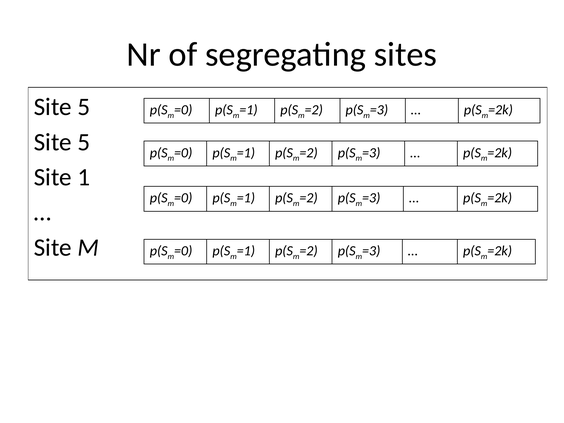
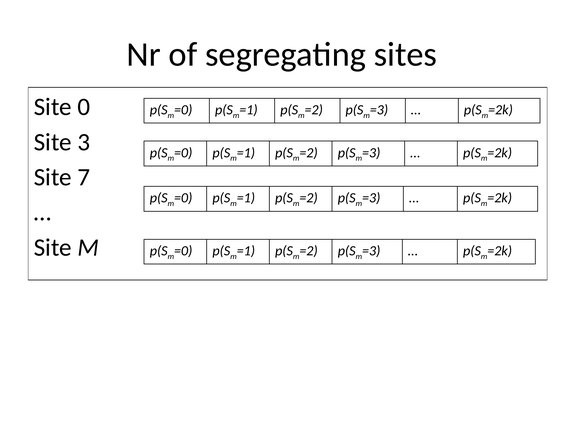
5: 5 -> 0 (84, 107)
5: 5 -> 3 (84, 142)
1: 1 -> 7 (84, 177)
